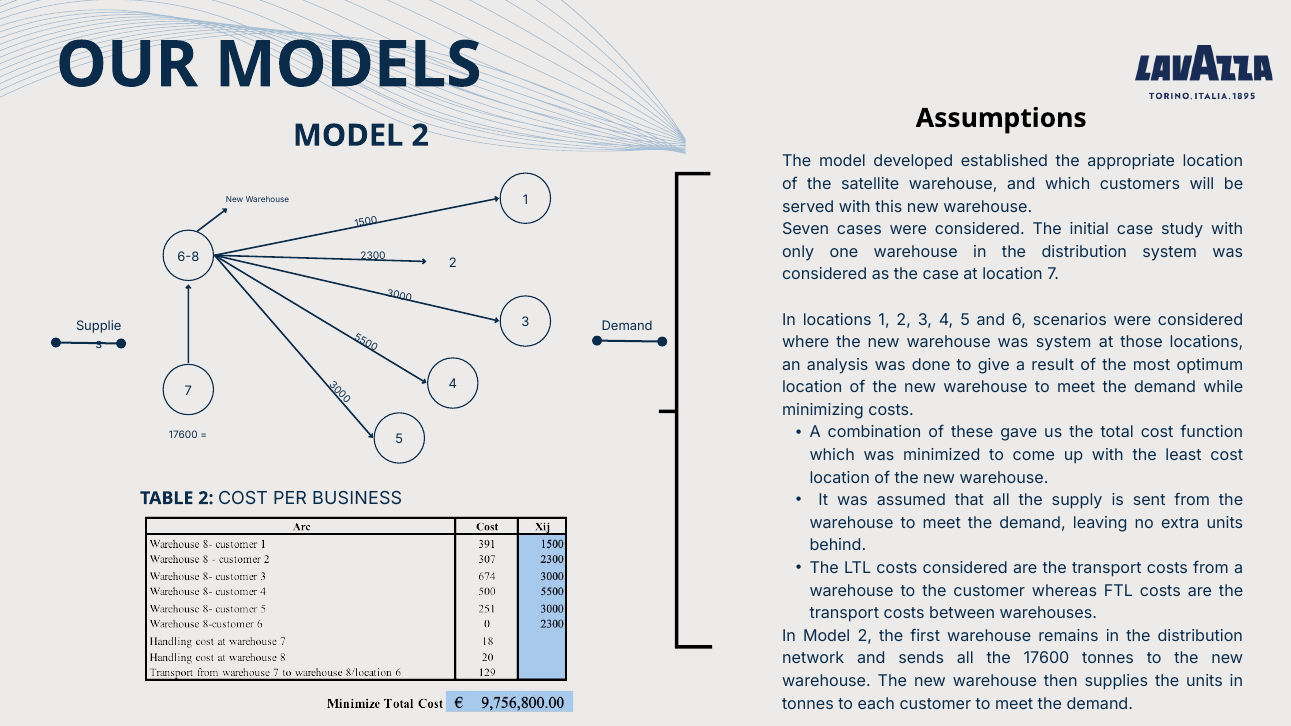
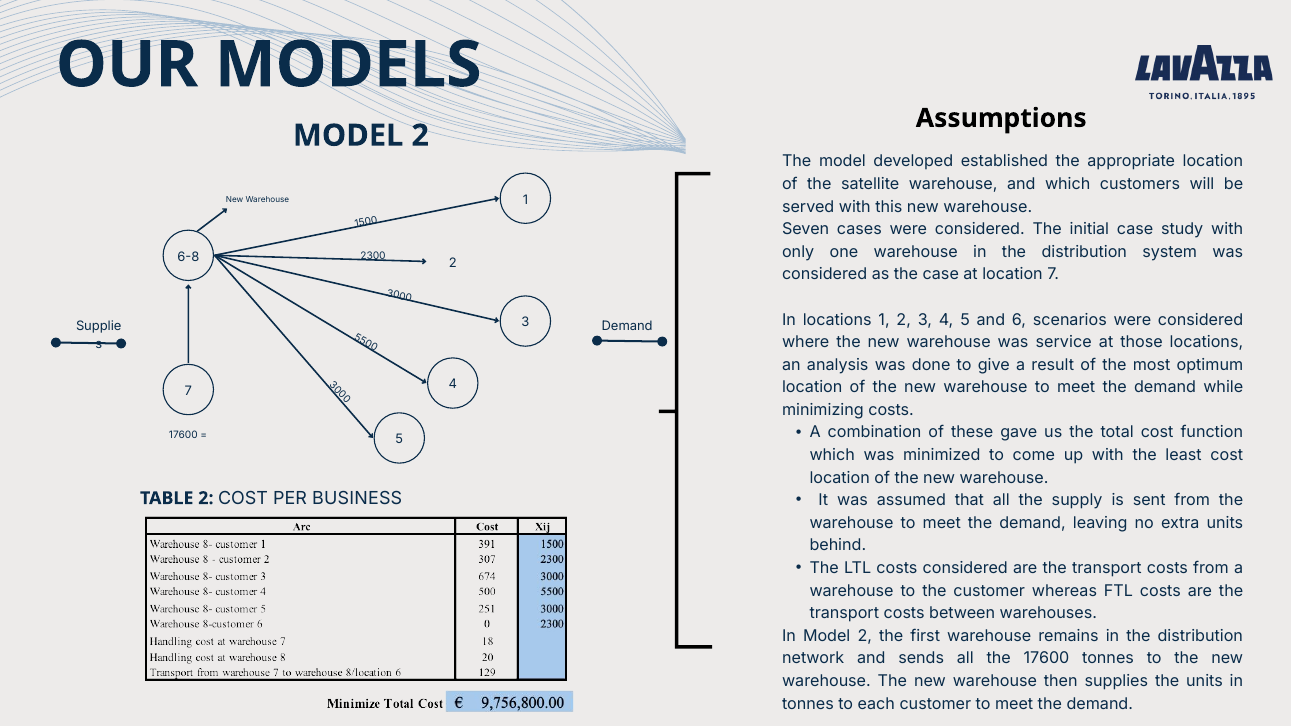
was system: system -> service (1064, 342)
